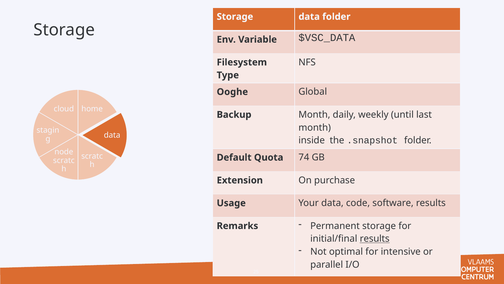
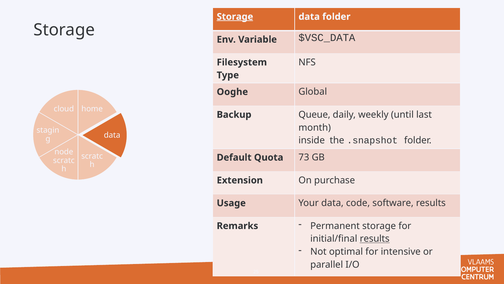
Storage underline: none -> present (235, 17)
Backup Month: Month -> Queue (314, 114)
74: 74 -> 73 (304, 157)
